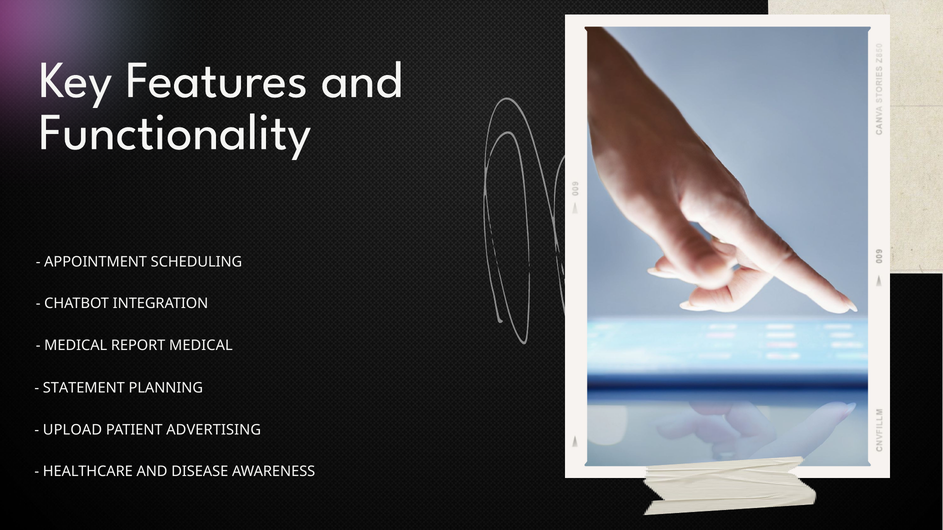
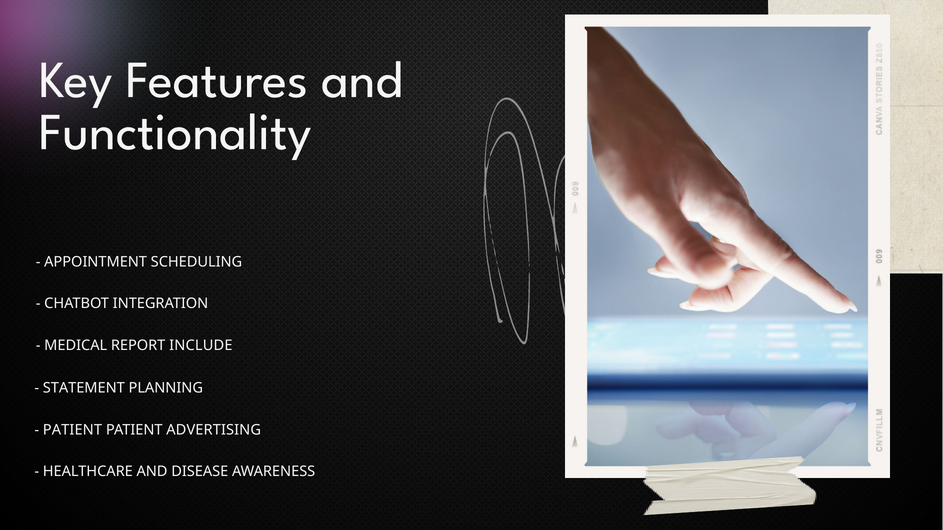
REPORT MEDICAL: MEDICAL -> INCLUDE (201, 345)
UPLOAD: UPLOAD -> PATIENT (72, 430)
